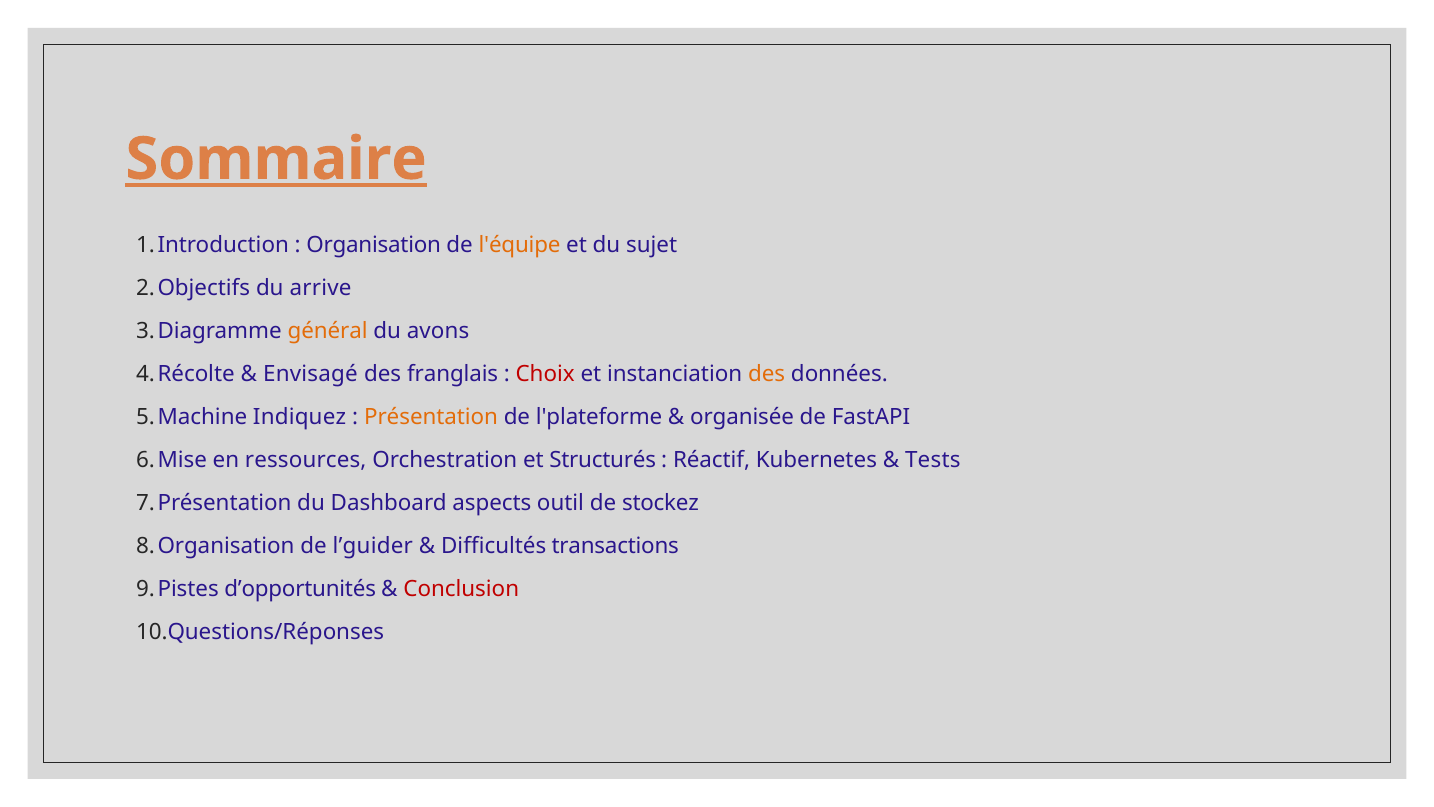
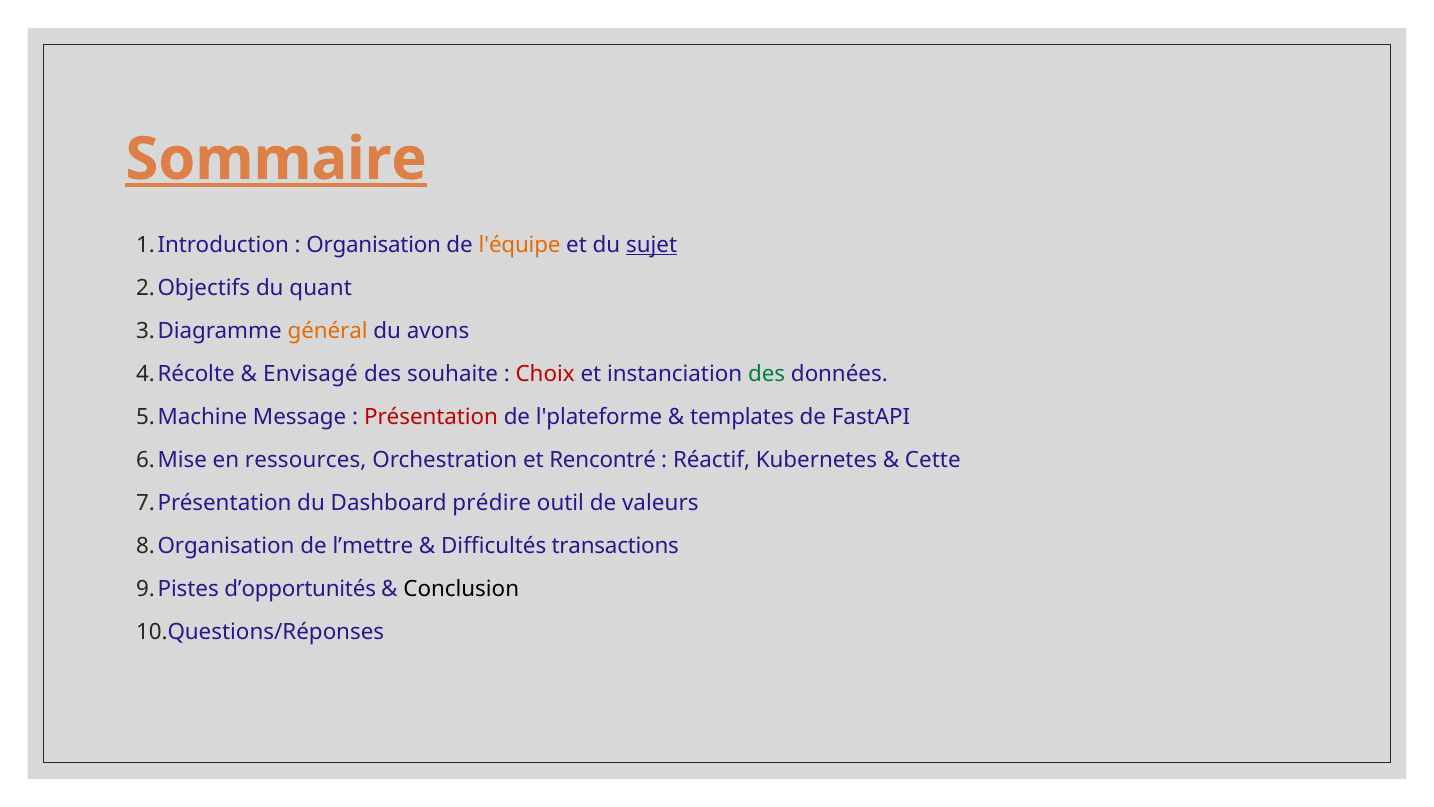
sujet underline: none -> present (652, 245)
arrive: arrive -> quant (321, 288)
franglais: franglais -> souhaite (453, 374)
des colour: orange -> green (767, 374)
Indiquez: Indiquez -> Message (300, 417)
Présentation colour: orange -> red (431, 417)
organisée: organisée -> templates (742, 417)
Structurés: Structurés -> Rencontré (603, 460)
Tests: Tests -> Cette (933, 460)
aspects: aspects -> prédire (492, 503)
stockez: stockez -> valeurs (660, 503)
l’guider: l’guider -> l’mettre (373, 546)
Conclusion colour: red -> black (461, 589)
